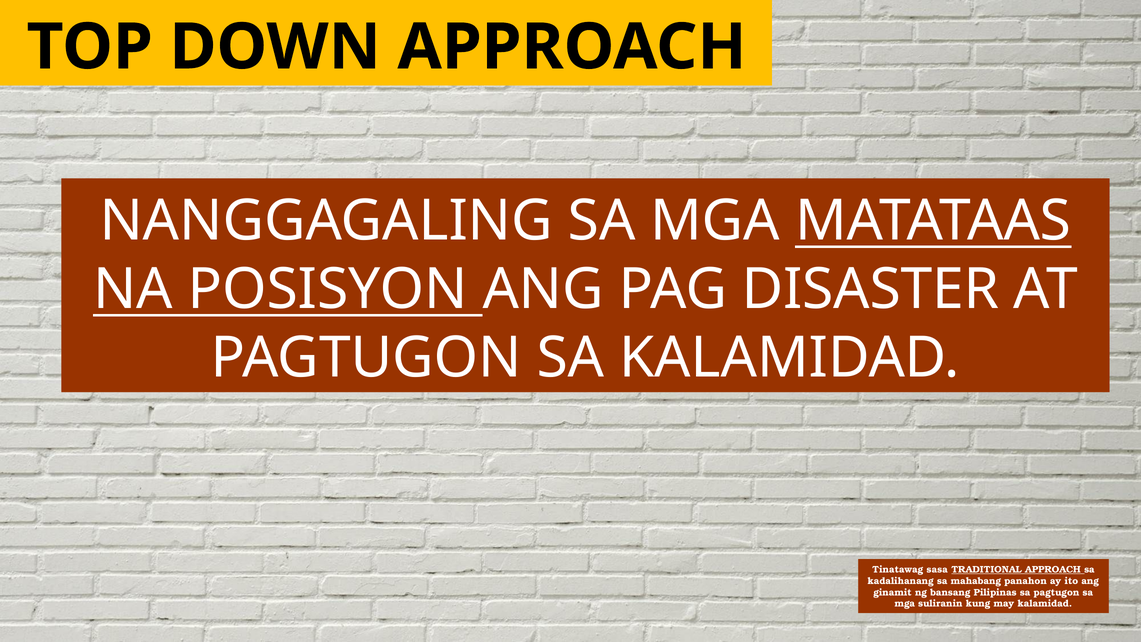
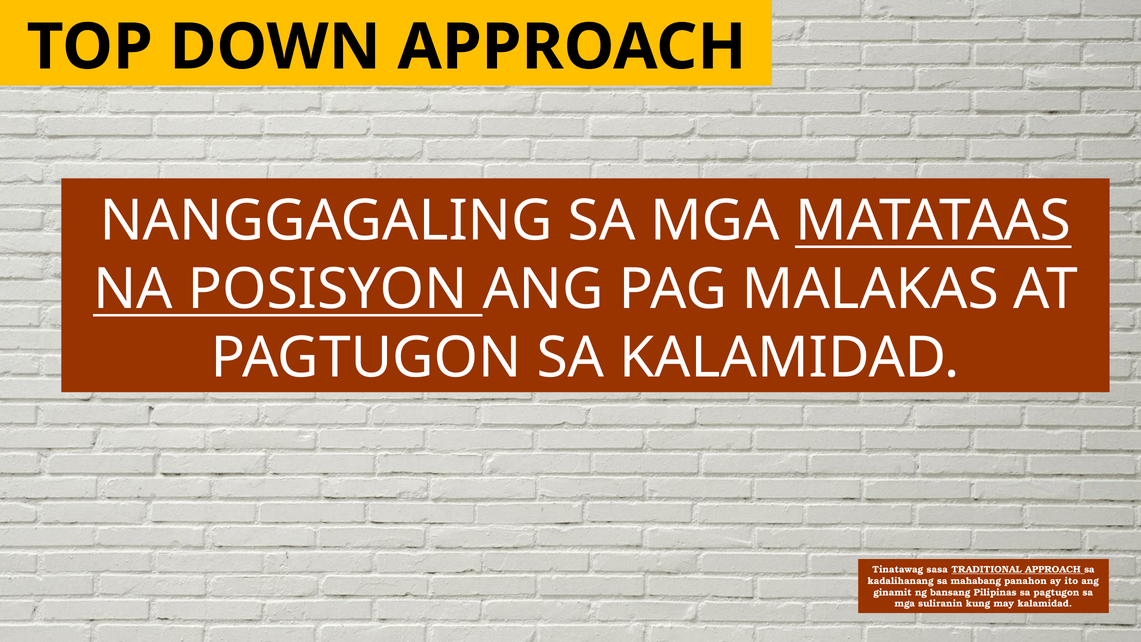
DISASTER: DISASTER -> MALAKAS (870, 289)
